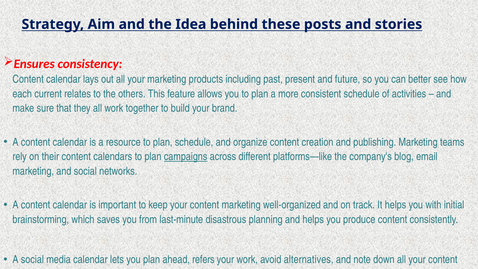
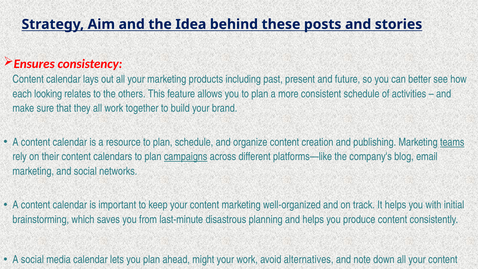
current: current -> looking (48, 94)
teams underline: none -> present (452, 142)
refers: refers -> might (203, 260)
